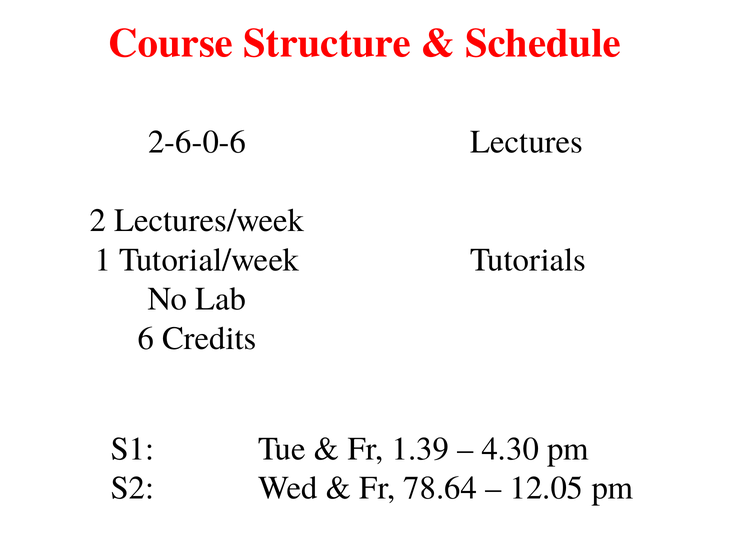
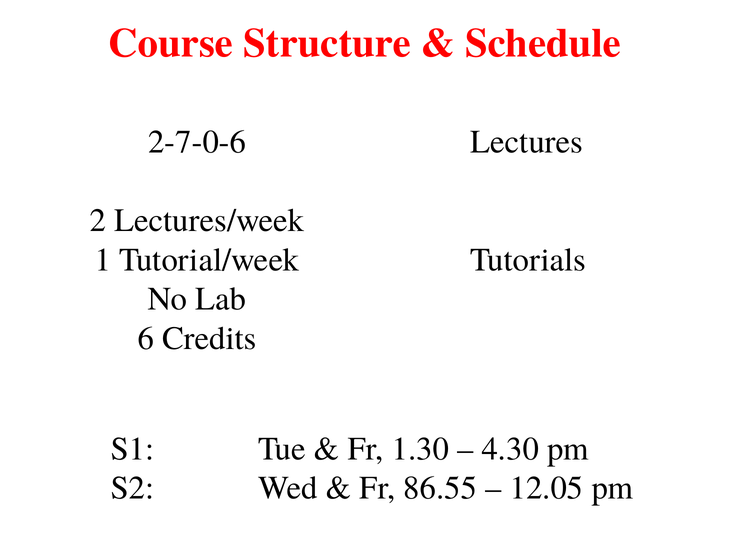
2-6-0-6: 2-6-0-6 -> 2-7-0-6 (197, 142)
1.39: 1.39 -> 1.30 (420, 449)
78.64: 78.64 -> 86.55 (440, 488)
